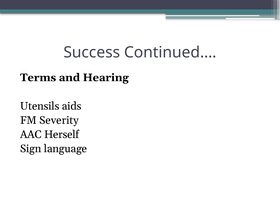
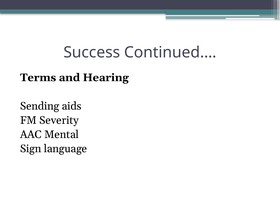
Utensils: Utensils -> Sending (40, 106)
Herself: Herself -> Mental (62, 135)
